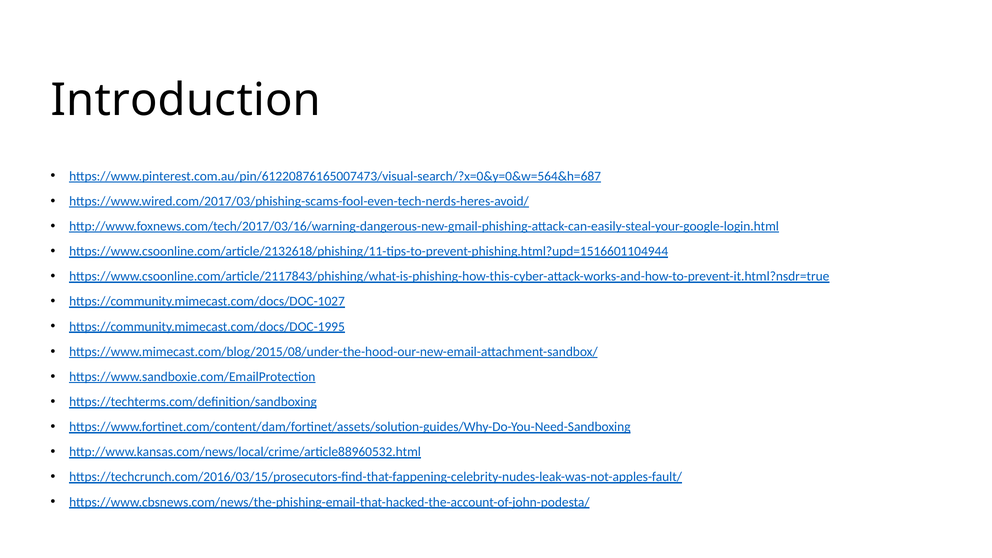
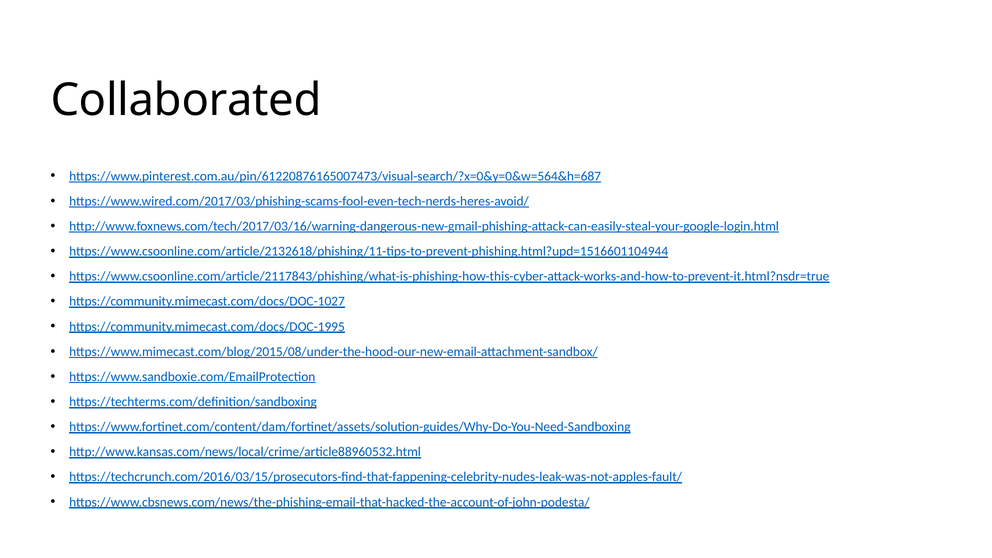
Introduction: Introduction -> Collaborated (186, 100)
